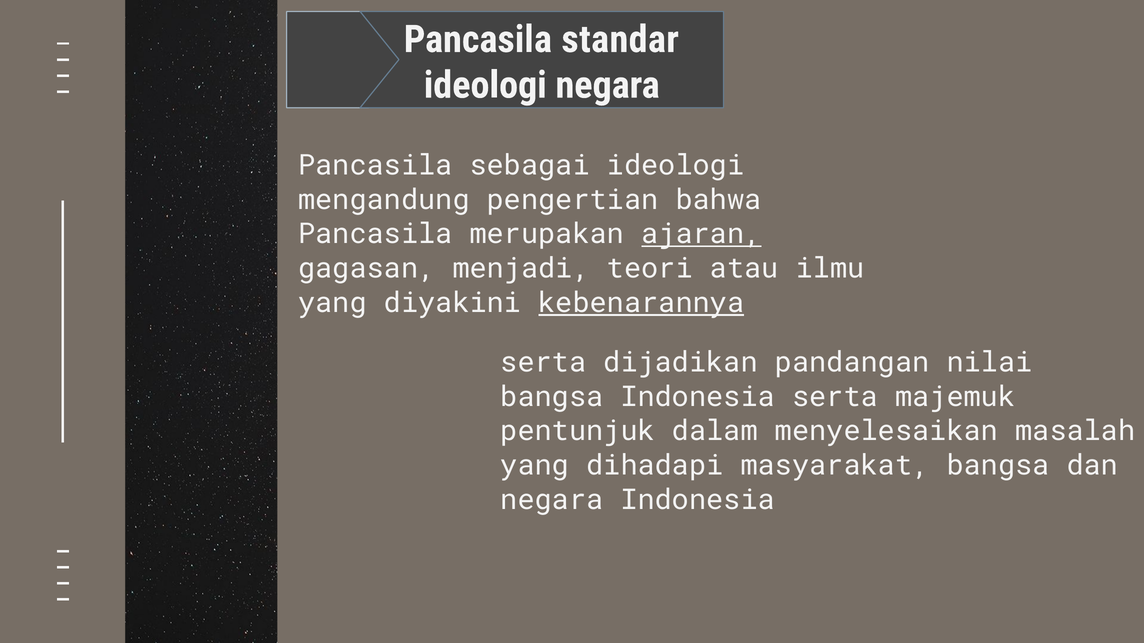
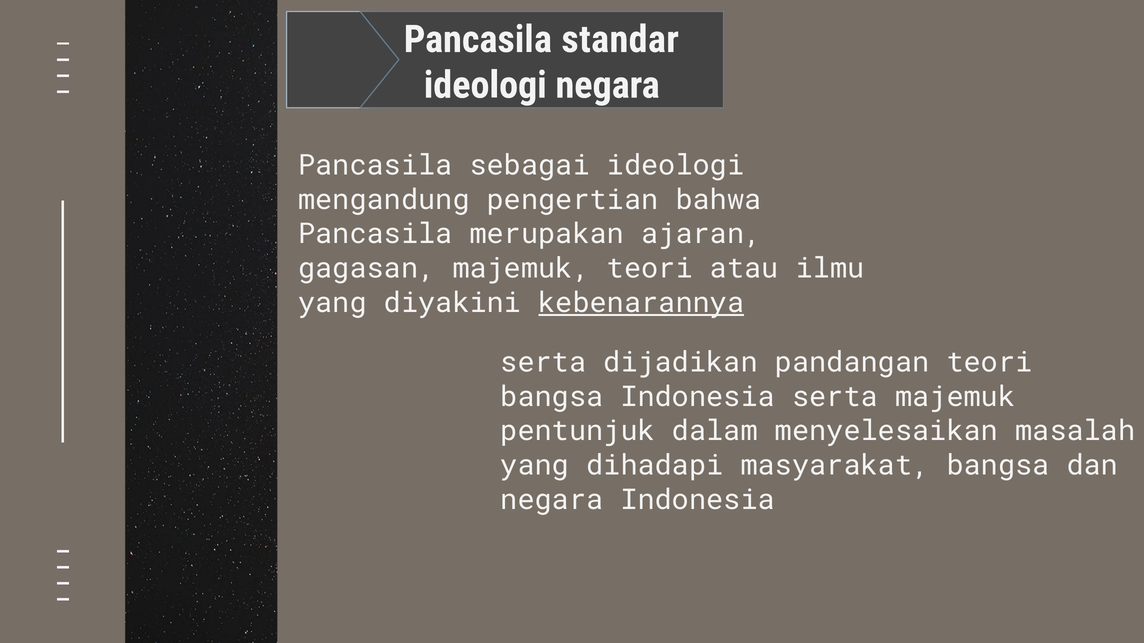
ajaran underline: present -> none (701, 234)
gagasan menjadi: menjadi -> majemuk (521, 269)
pandangan nilai: nilai -> teori (989, 363)
